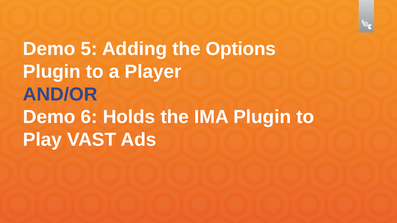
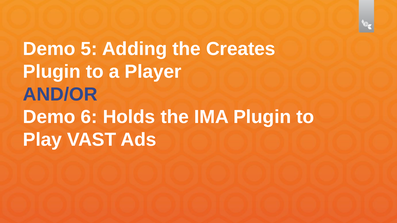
Options: Options -> Creates (241, 49)
